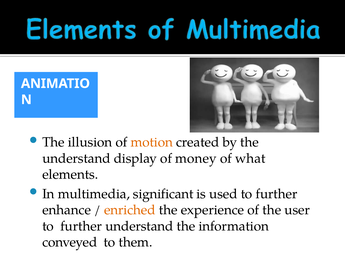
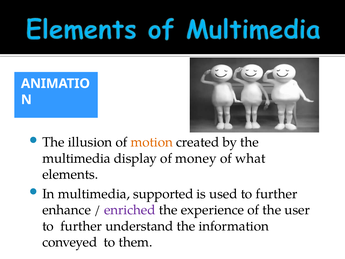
understand: understand -> multimedia (76, 158)
significant: significant -> supported (163, 194)
enriched colour: orange -> purple (130, 210)
